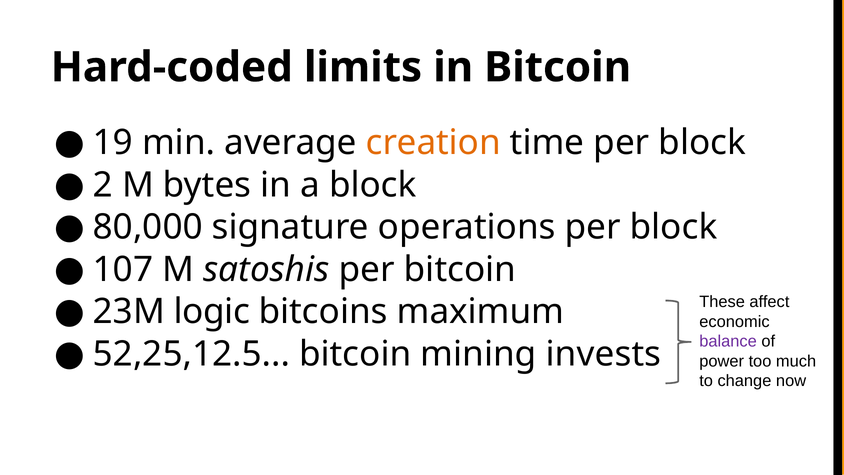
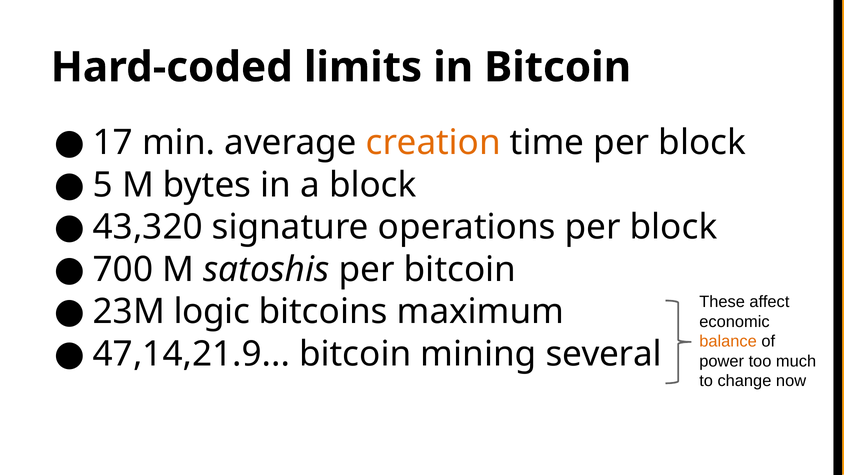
19: 19 -> 17 (113, 143)
2: 2 -> 5 (103, 185)
80,000: 80,000 -> 43,320 (148, 227)
107: 107 -> 700 (123, 269)
balance colour: purple -> orange (728, 341)
52,25,12.5: 52,25,12.5 -> 47,14,21.9 (191, 354)
invests: invests -> several (604, 354)
